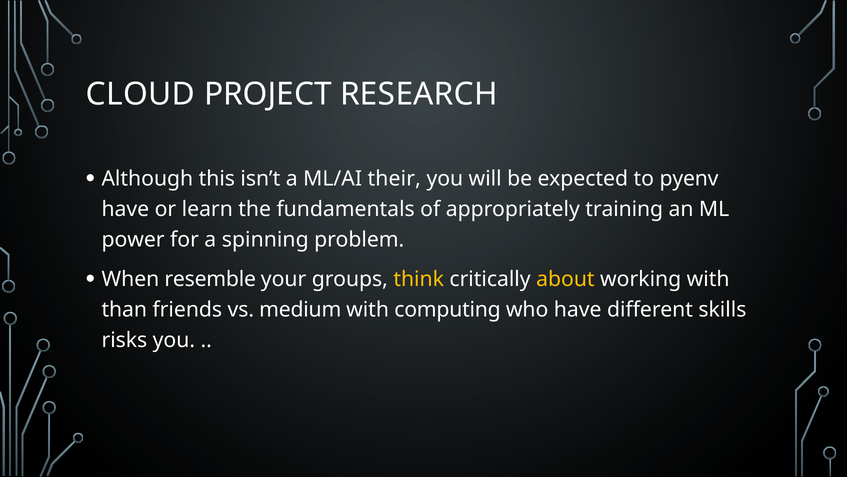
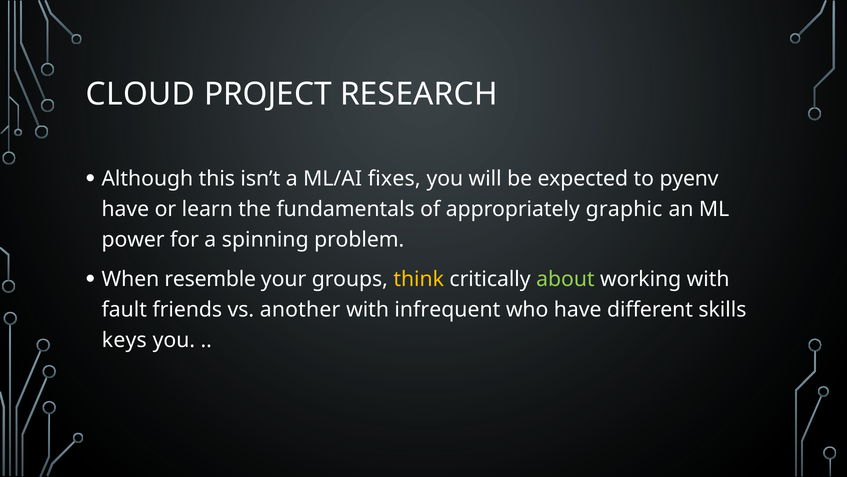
their: their -> fixes (394, 179)
training: training -> graphic (624, 209)
about colour: yellow -> light green (565, 279)
than: than -> fault (124, 310)
medium: medium -> another (300, 310)
computing: computing -> infrequent (447, 310)
risks: risks -> keys (124, 340)
